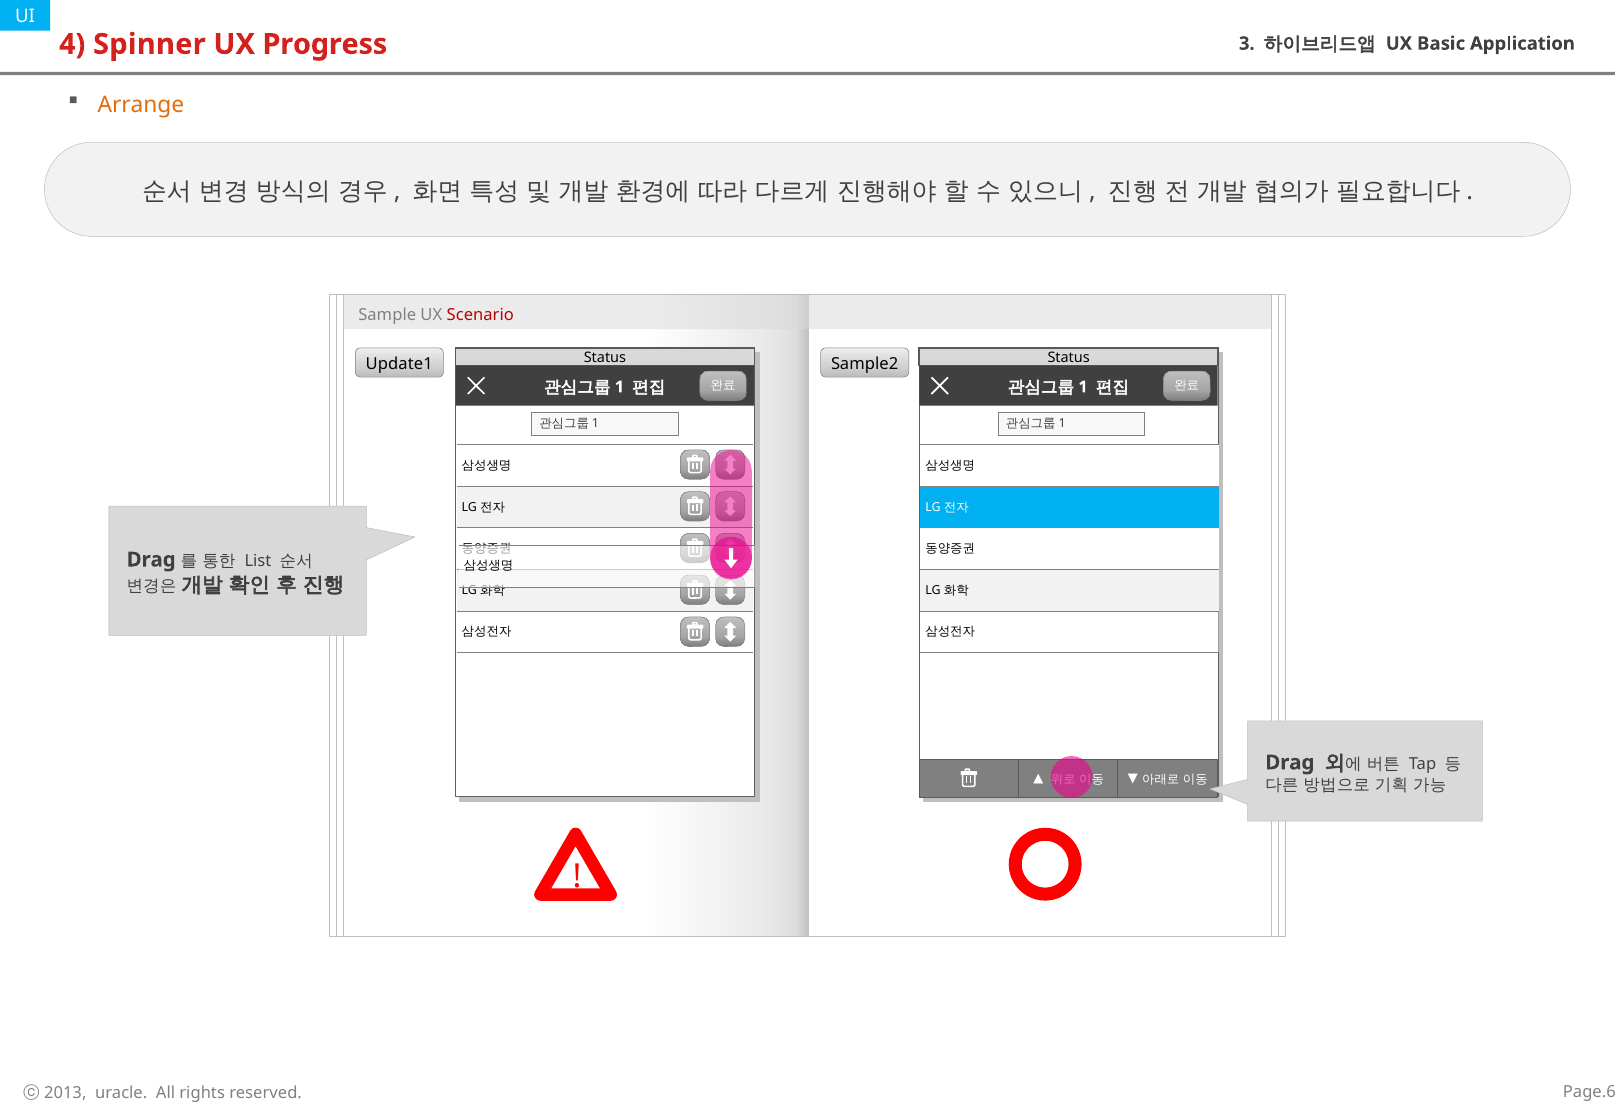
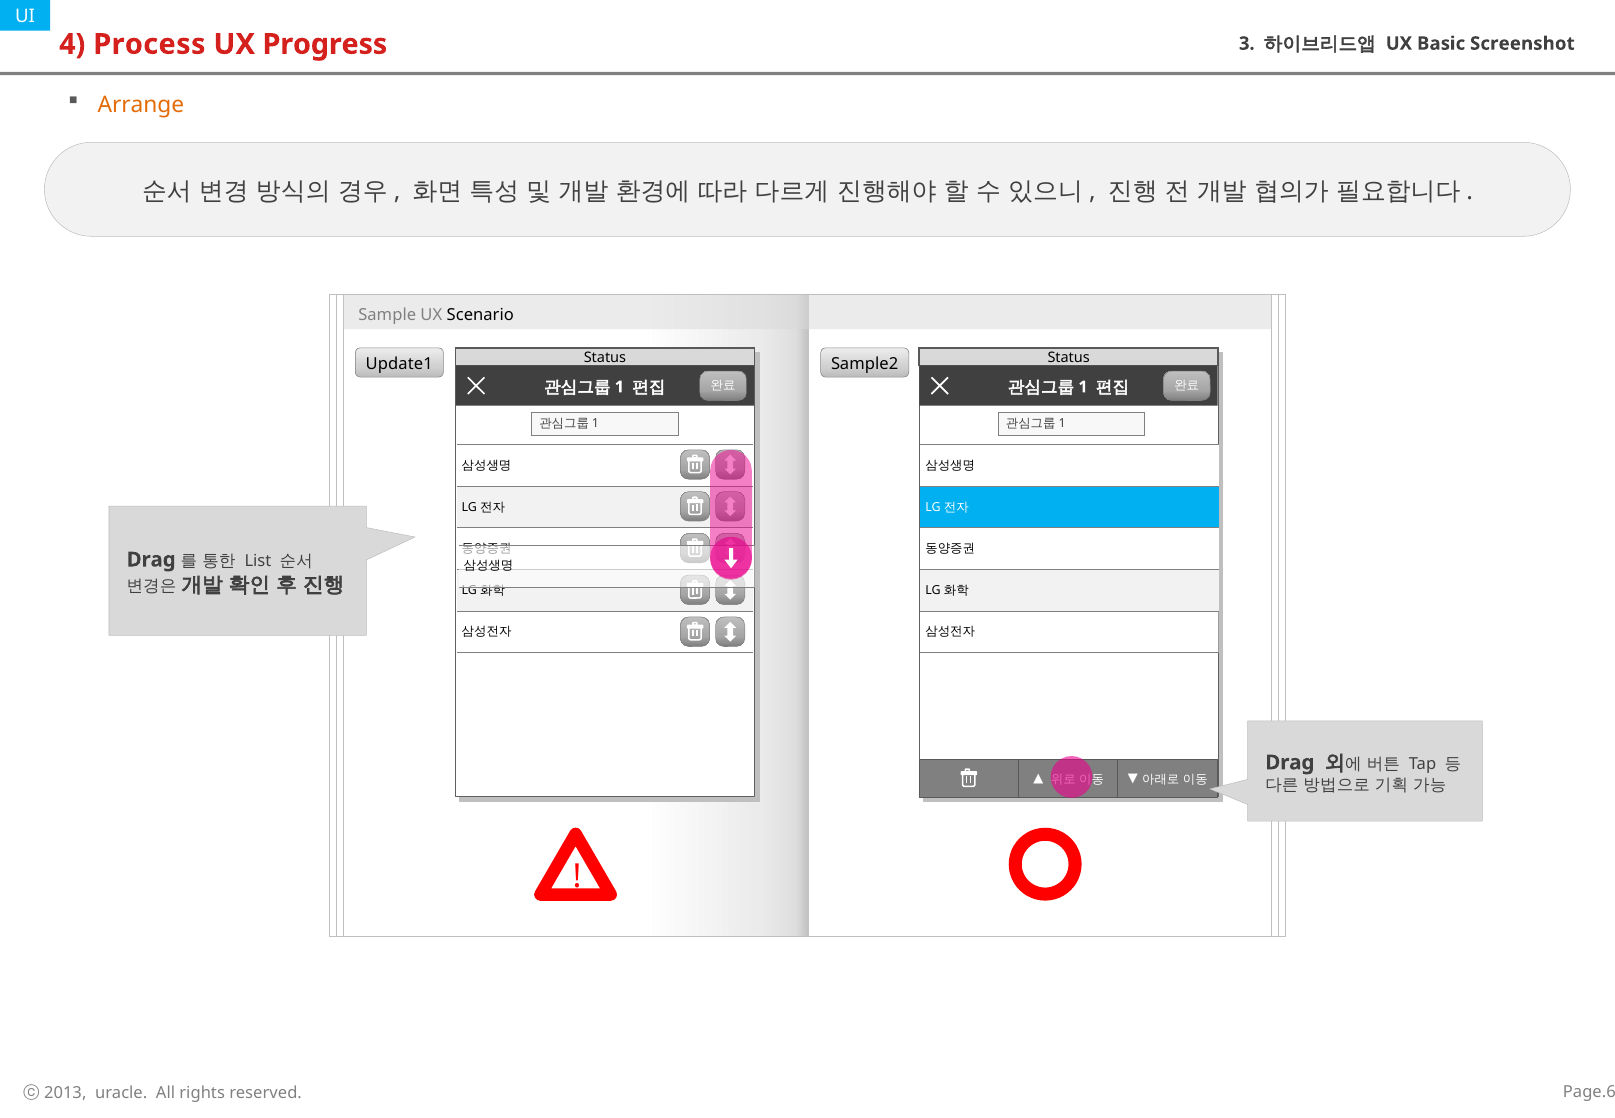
Spinner: Spinner -> Process (149, 44)
Application: Application -> Screenshot (1522, 44)
Scenario colour: red -> black (480, 315)
